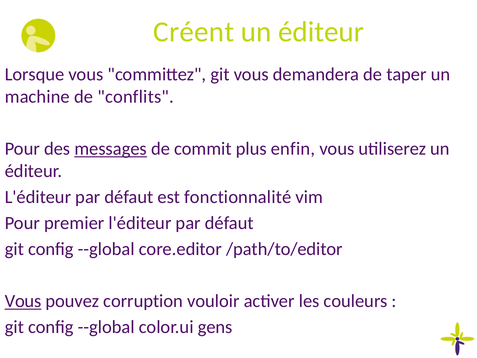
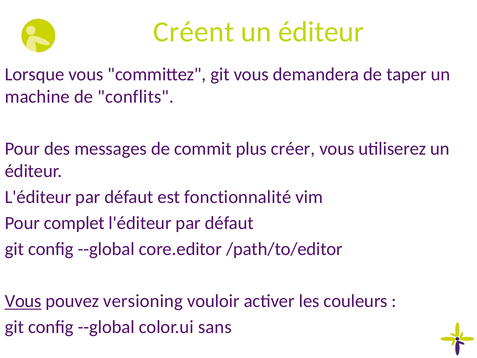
messages underline: present -> none (111, 149)
enfin: enfin -> créer (293, 149)
premier: premier -> complet (74, 223)
corruption: corruption -> versioning (143, 301)
gens: gens -> sans (215, 327)
